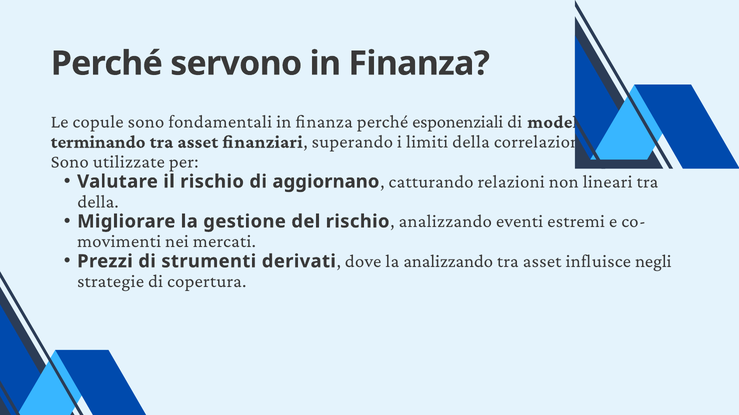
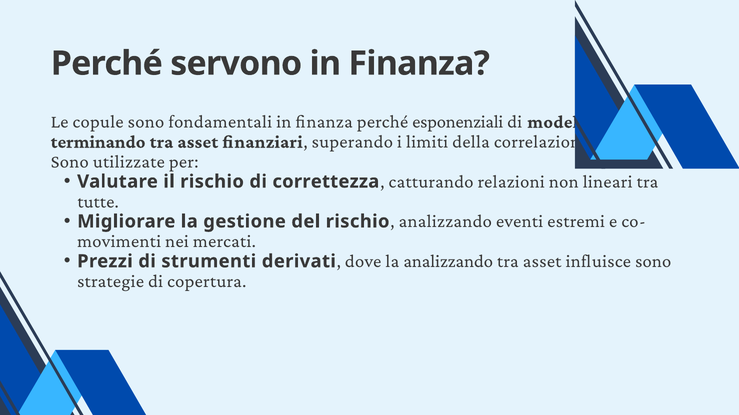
aggiornano: aggiornano -> correttezza (326, 182)
della: della -> tutte (98, 202)
influisce negli: negli -> sono (653, 262)
